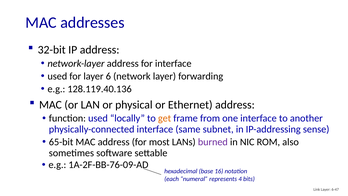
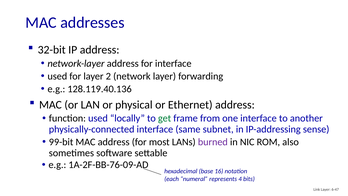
6: 6 -> 2 (108, 76)
get colour: orange -> green (165, 118)
65-bit: 65-bit -> 99-bit (61, 142)
